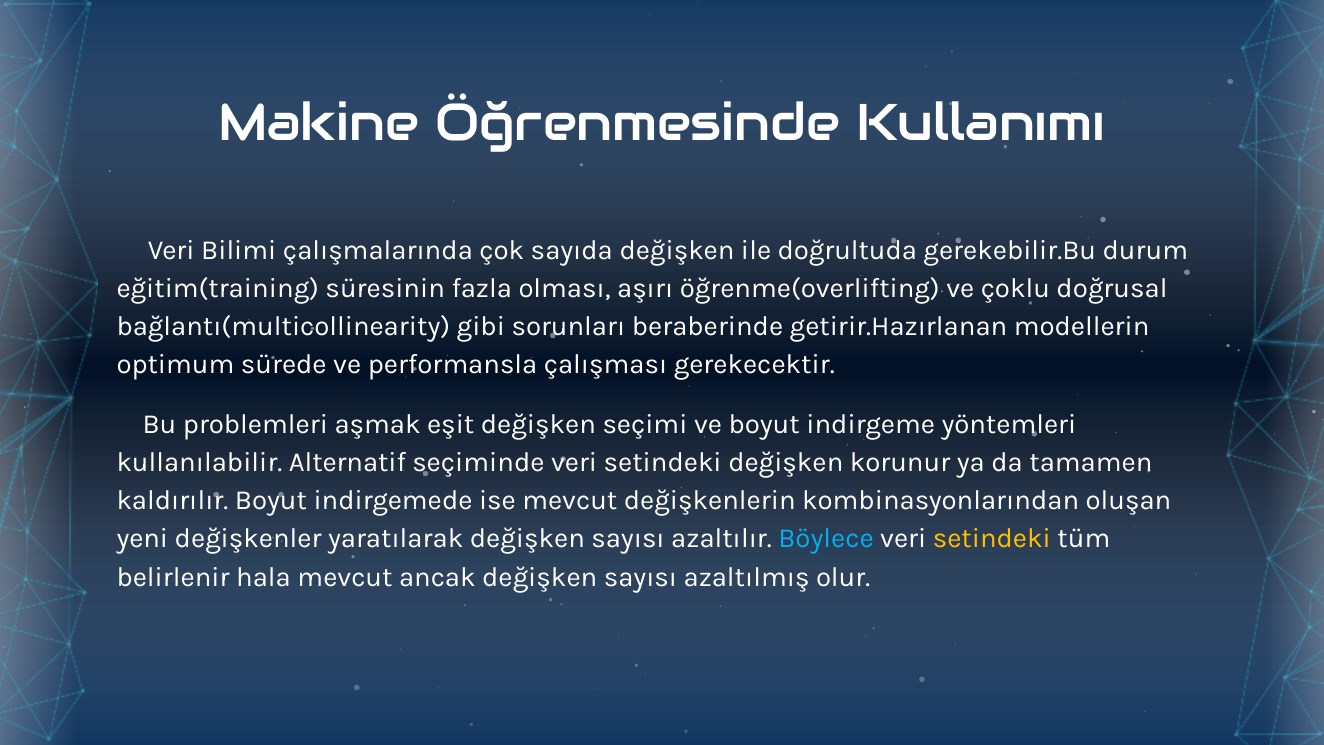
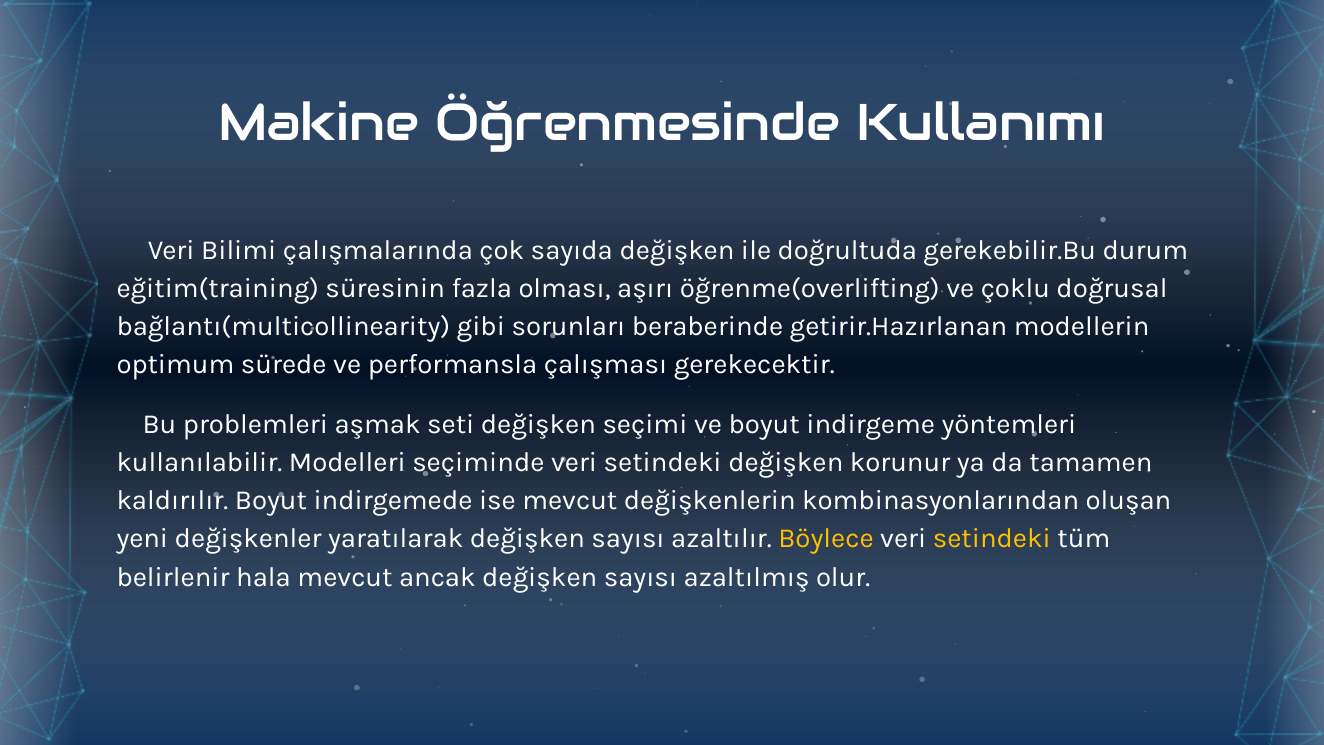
eşit: eşit -> seti (451, 425)
Alternatif: Alternatif -> Modelleri (347, 463)
Böylece colour: light blue -> yellow (826, 539)
